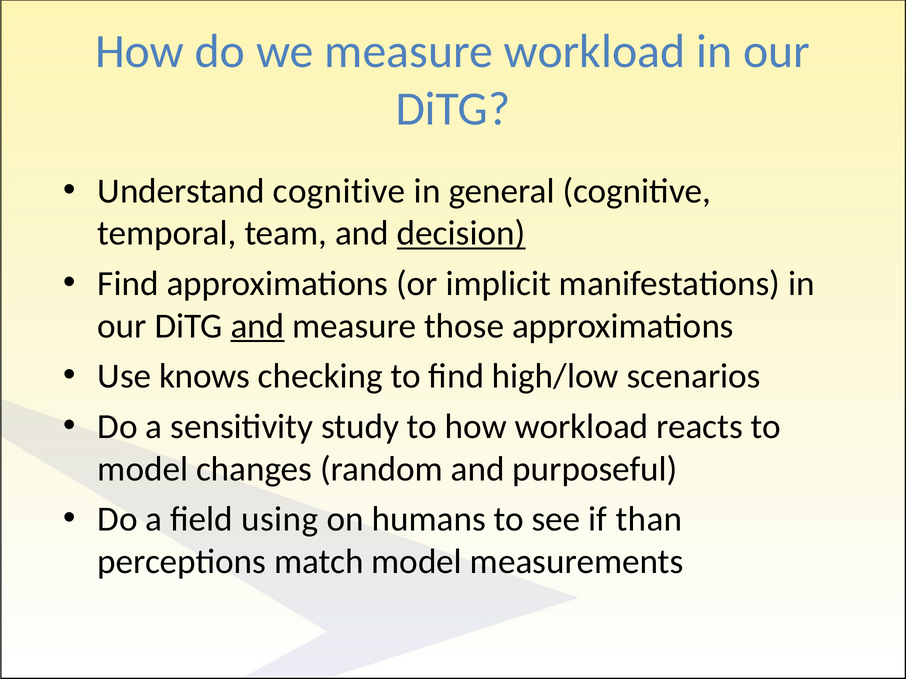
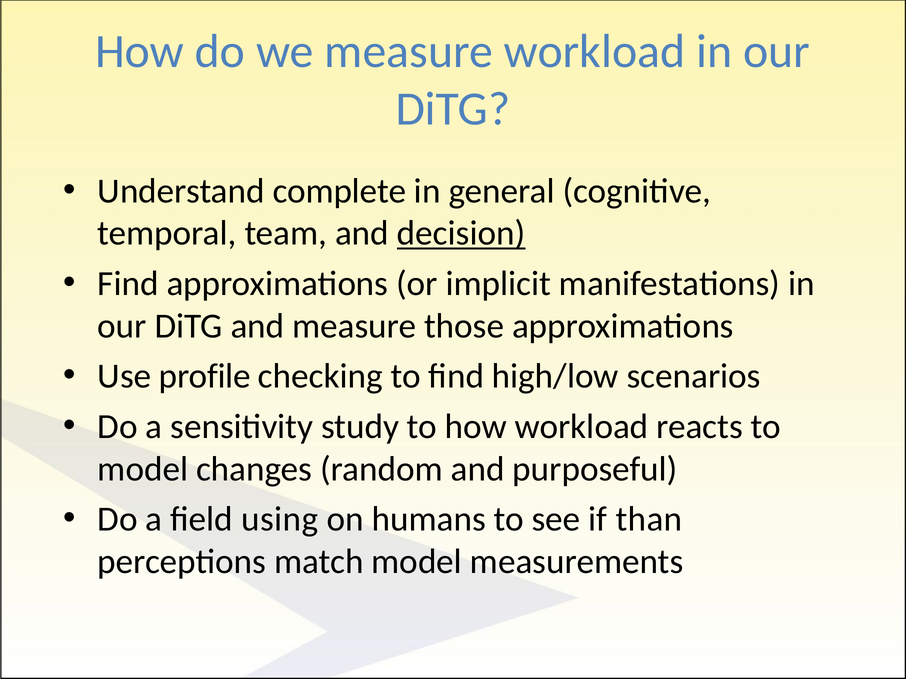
Understand cognitive: cognitive -> complete (339, 191)
and underline: present -> none (257, 326)
knows: knows -> profile (205, 377)
